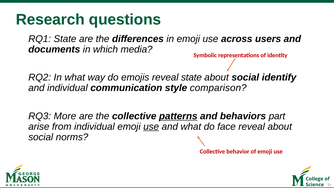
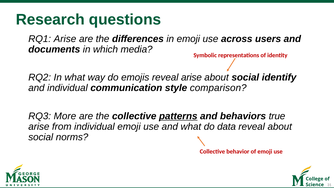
RQ1 State: State -> Arise (65, 39)
reveal state: state -> arise (191, 77)
part: part -> true (277, 116)
use underline: present -> none (151, 126)
face: face -> data (227, 126)
